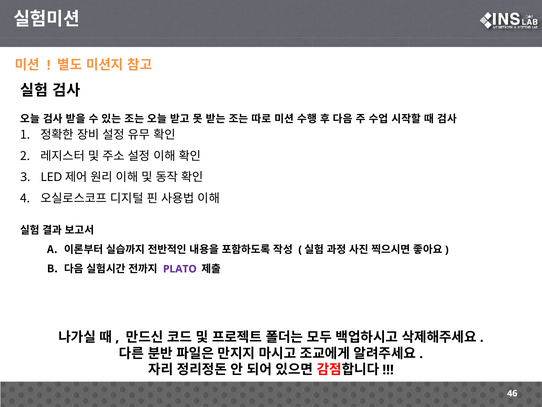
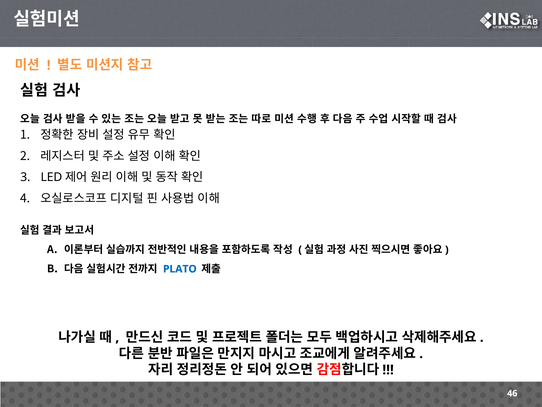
PLATO colour: purple -> blue (180, 269)
